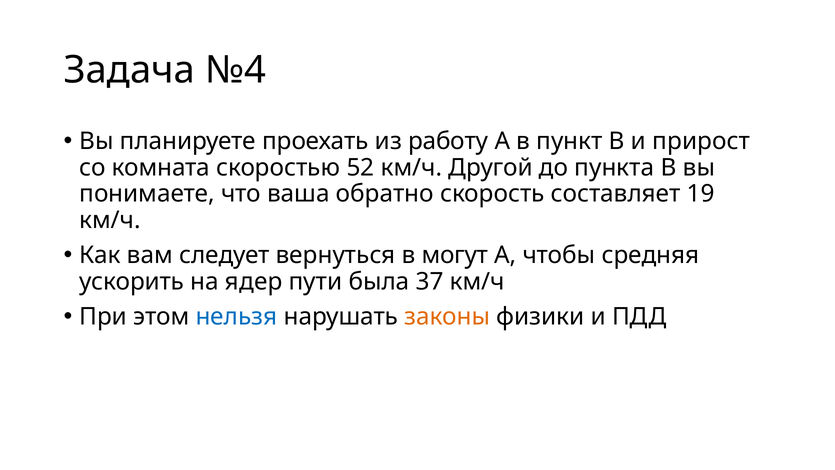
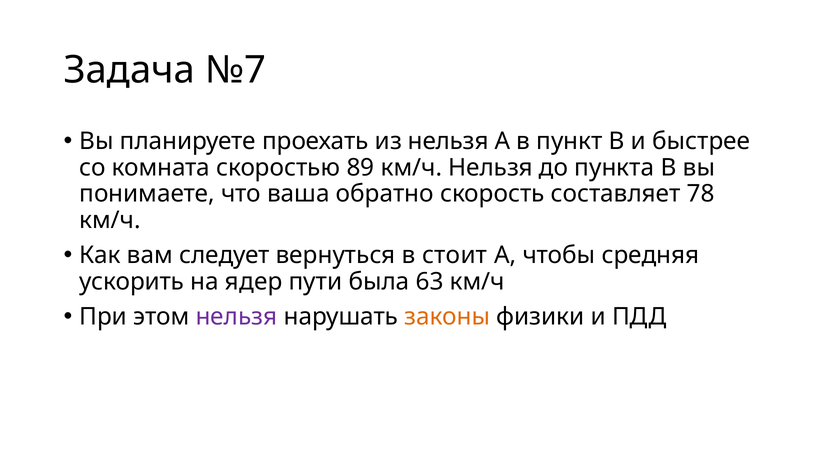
№4: №4 -> №7 (236, 70)
из работу: работу -> нельзя (448, 141)
прирост: прирост -> быстрее (701, 141)
52: 52 -> 89 (360, 167)
км/ч Другой: Другой -> Нельзя (491, 167)
19: 19 -> 78 (701, 194)
могут: могут -> стоит (455, 255)
37: 37 -> 63 (430, 281)
нельзя colour: blue -> purple (236, 316)
